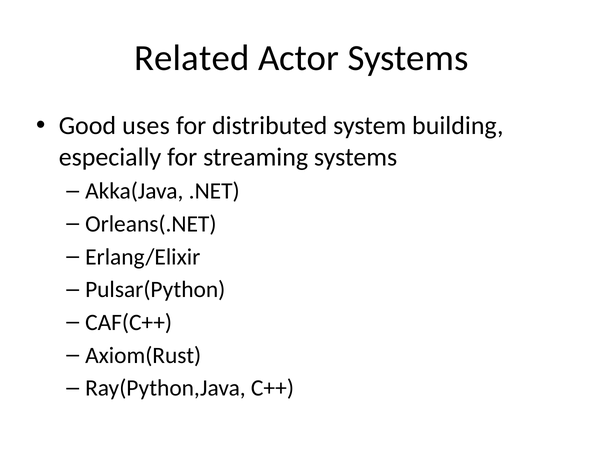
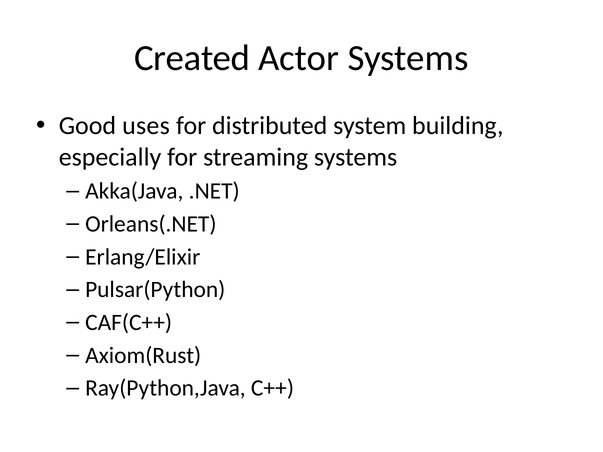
Related: Related -> Created (192, 58)
